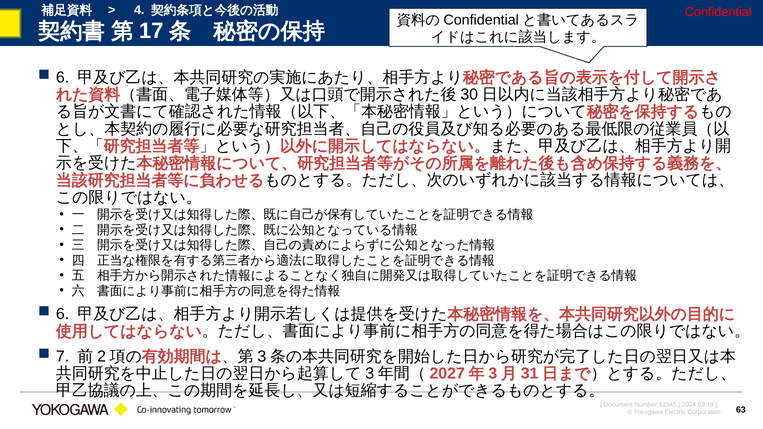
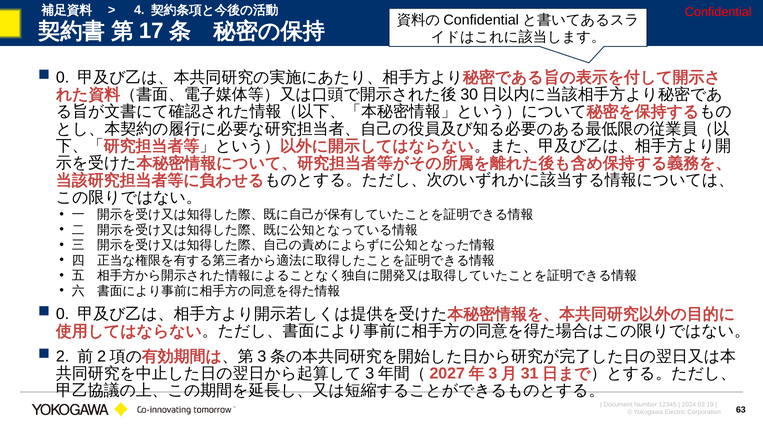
6: 6 -> 0 (63, 77)
6: 6 -> 0 (63, 314)
7: 7 -> 2 (63, 356)
